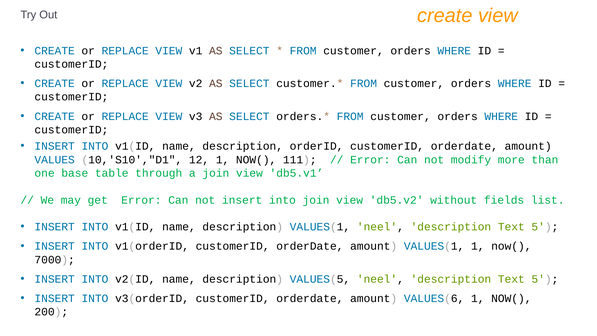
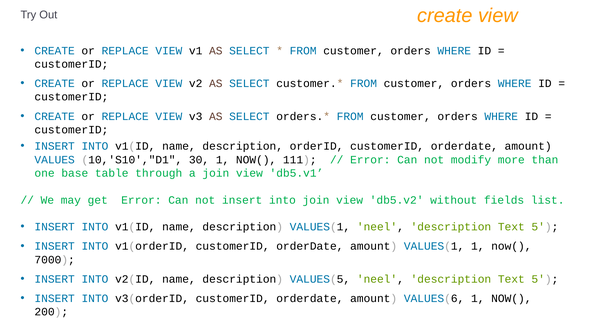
12: 12 -> 30 (199, 160)
